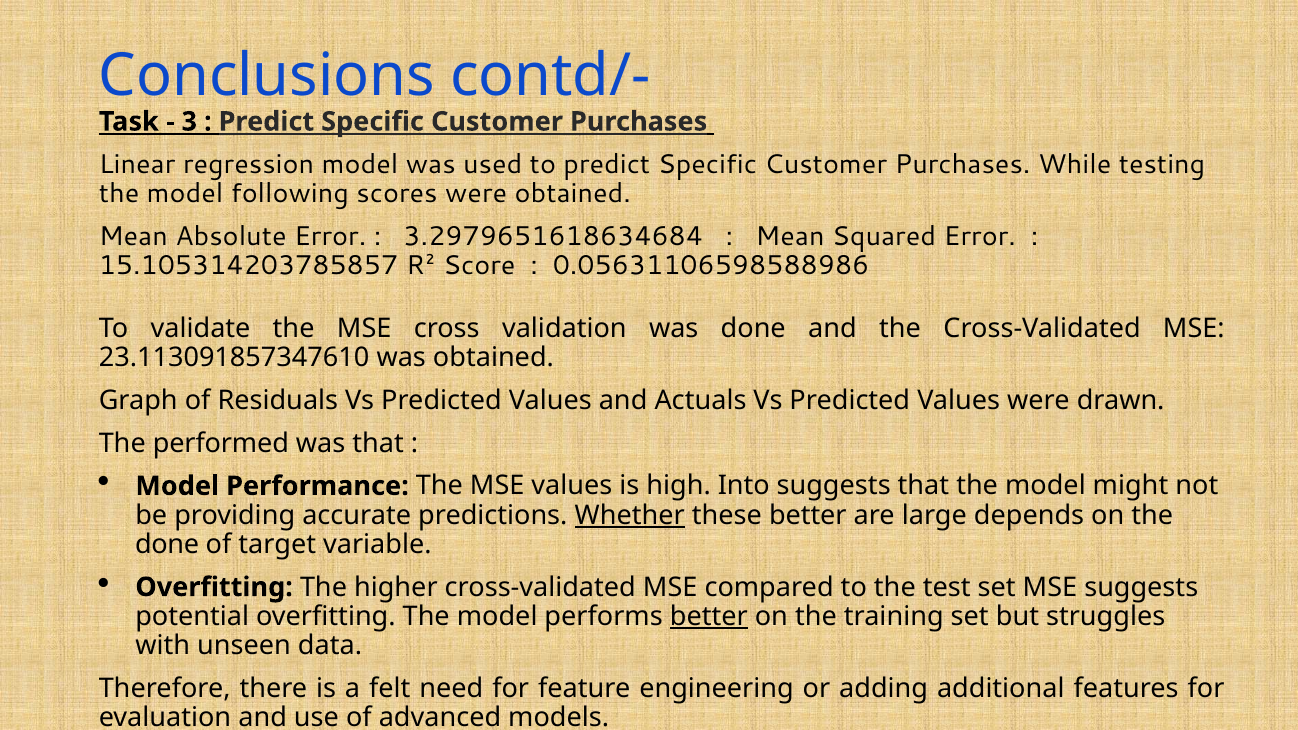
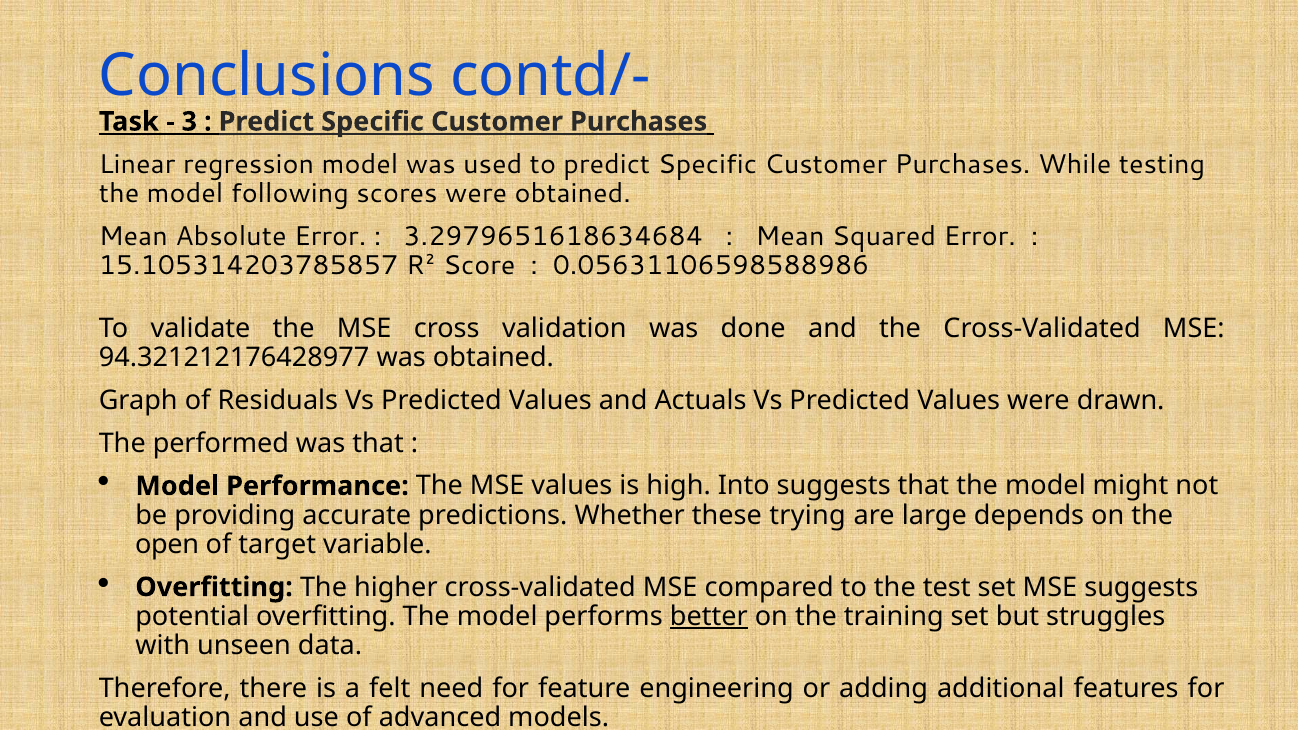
23.113091857347610: 23.113091857347610 -> 94.321212176428977 (234, 358)
Whether underline: present -> none (630, 515)
these better: better -> trying (808, 515)
done: done -> open (167, 545)
